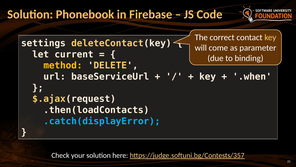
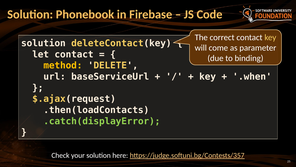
settings: settings -> solution (43, 43)
let current: current -> contact (74, 54)
.catch(displayError colour: light blue -> light green (102, 121)
